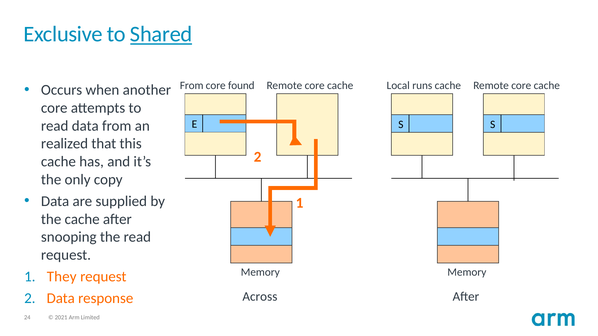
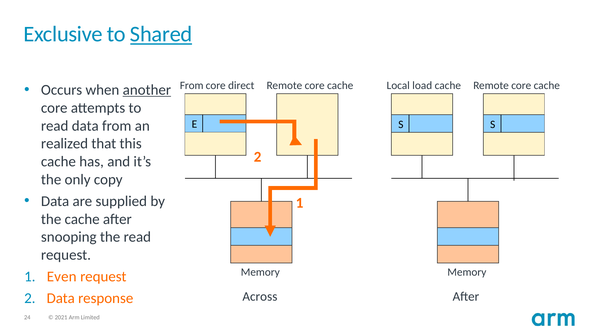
found: found -> direct (241, 85)
runs: runs -> load (422, 85)
another underline: none -> present (147, 90)
They: They -> Even (62, 277)
